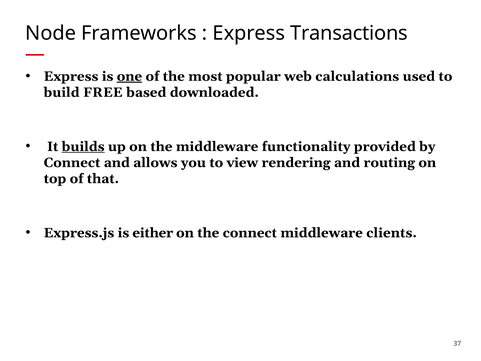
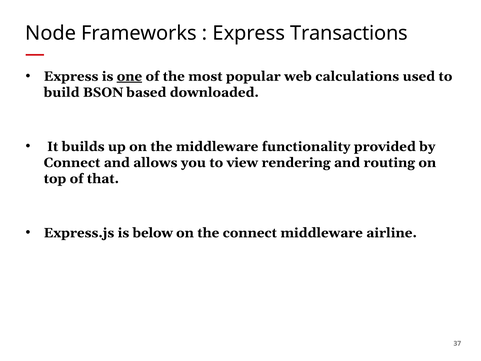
FREE: FREE -> BSON (103, 92)
builds underline: present -> none (83, 146)
either: either -> below (153, 233)
clients: clients -> airline (392, 233)
